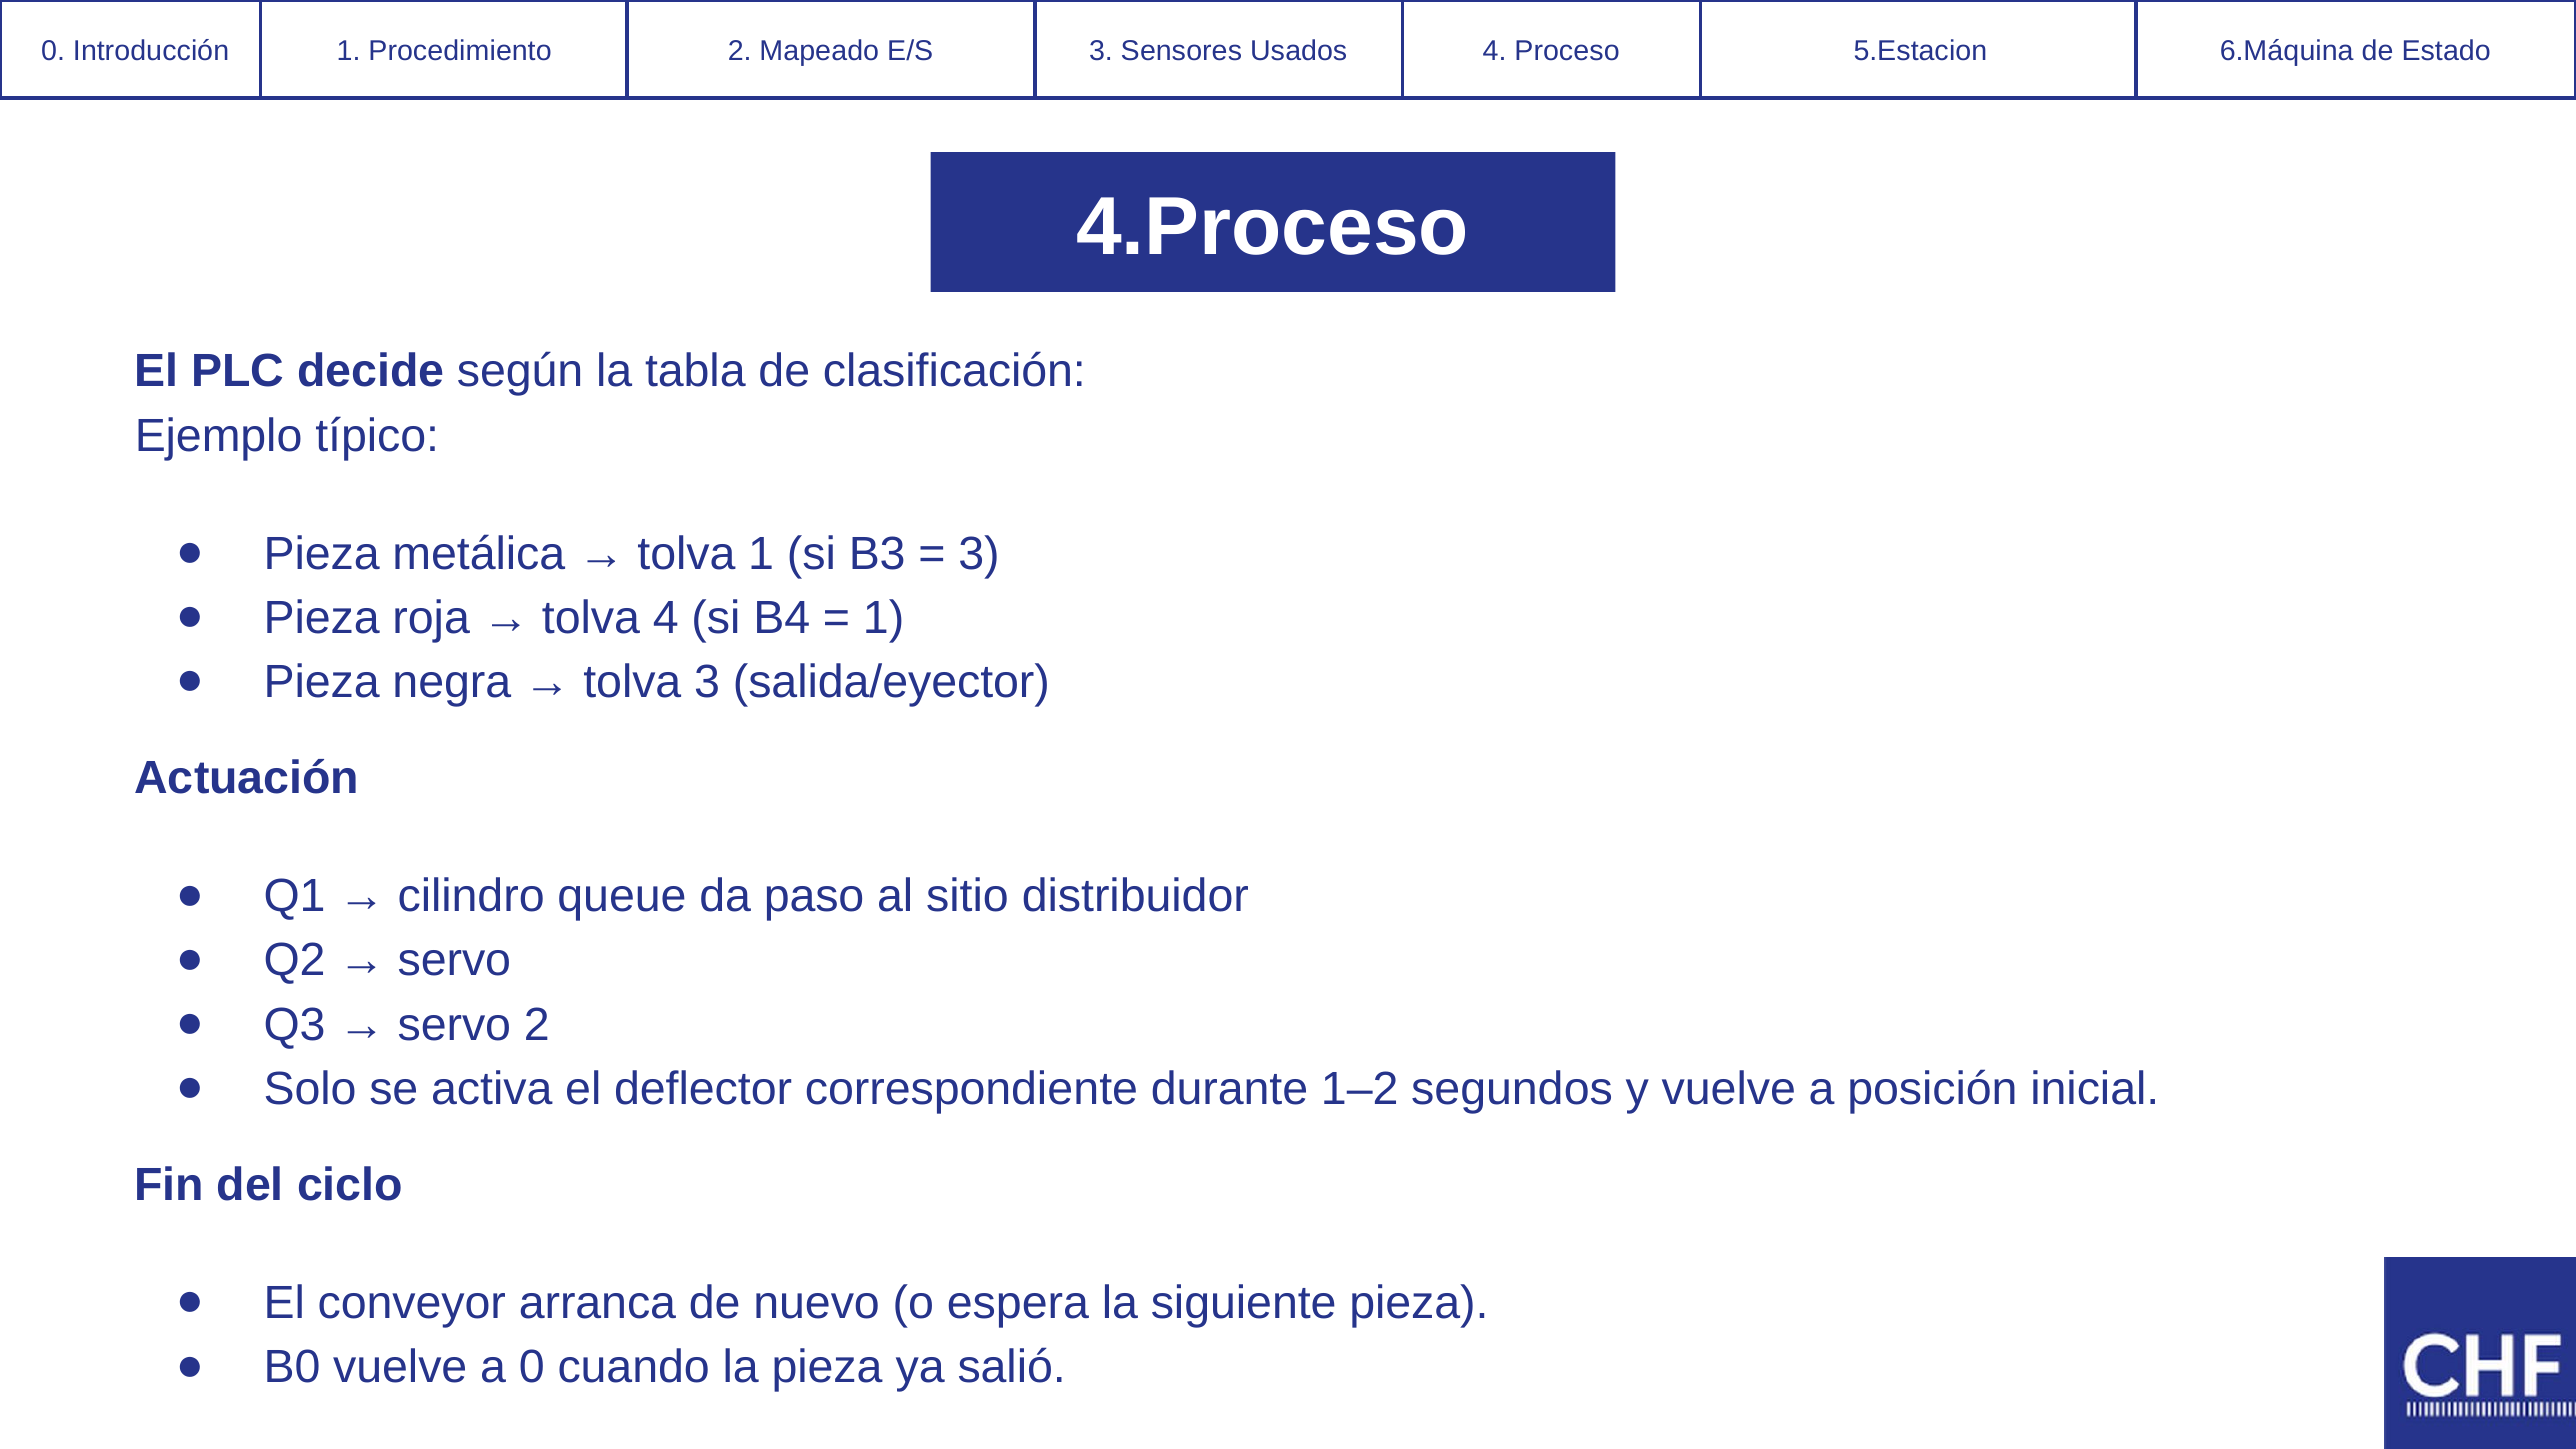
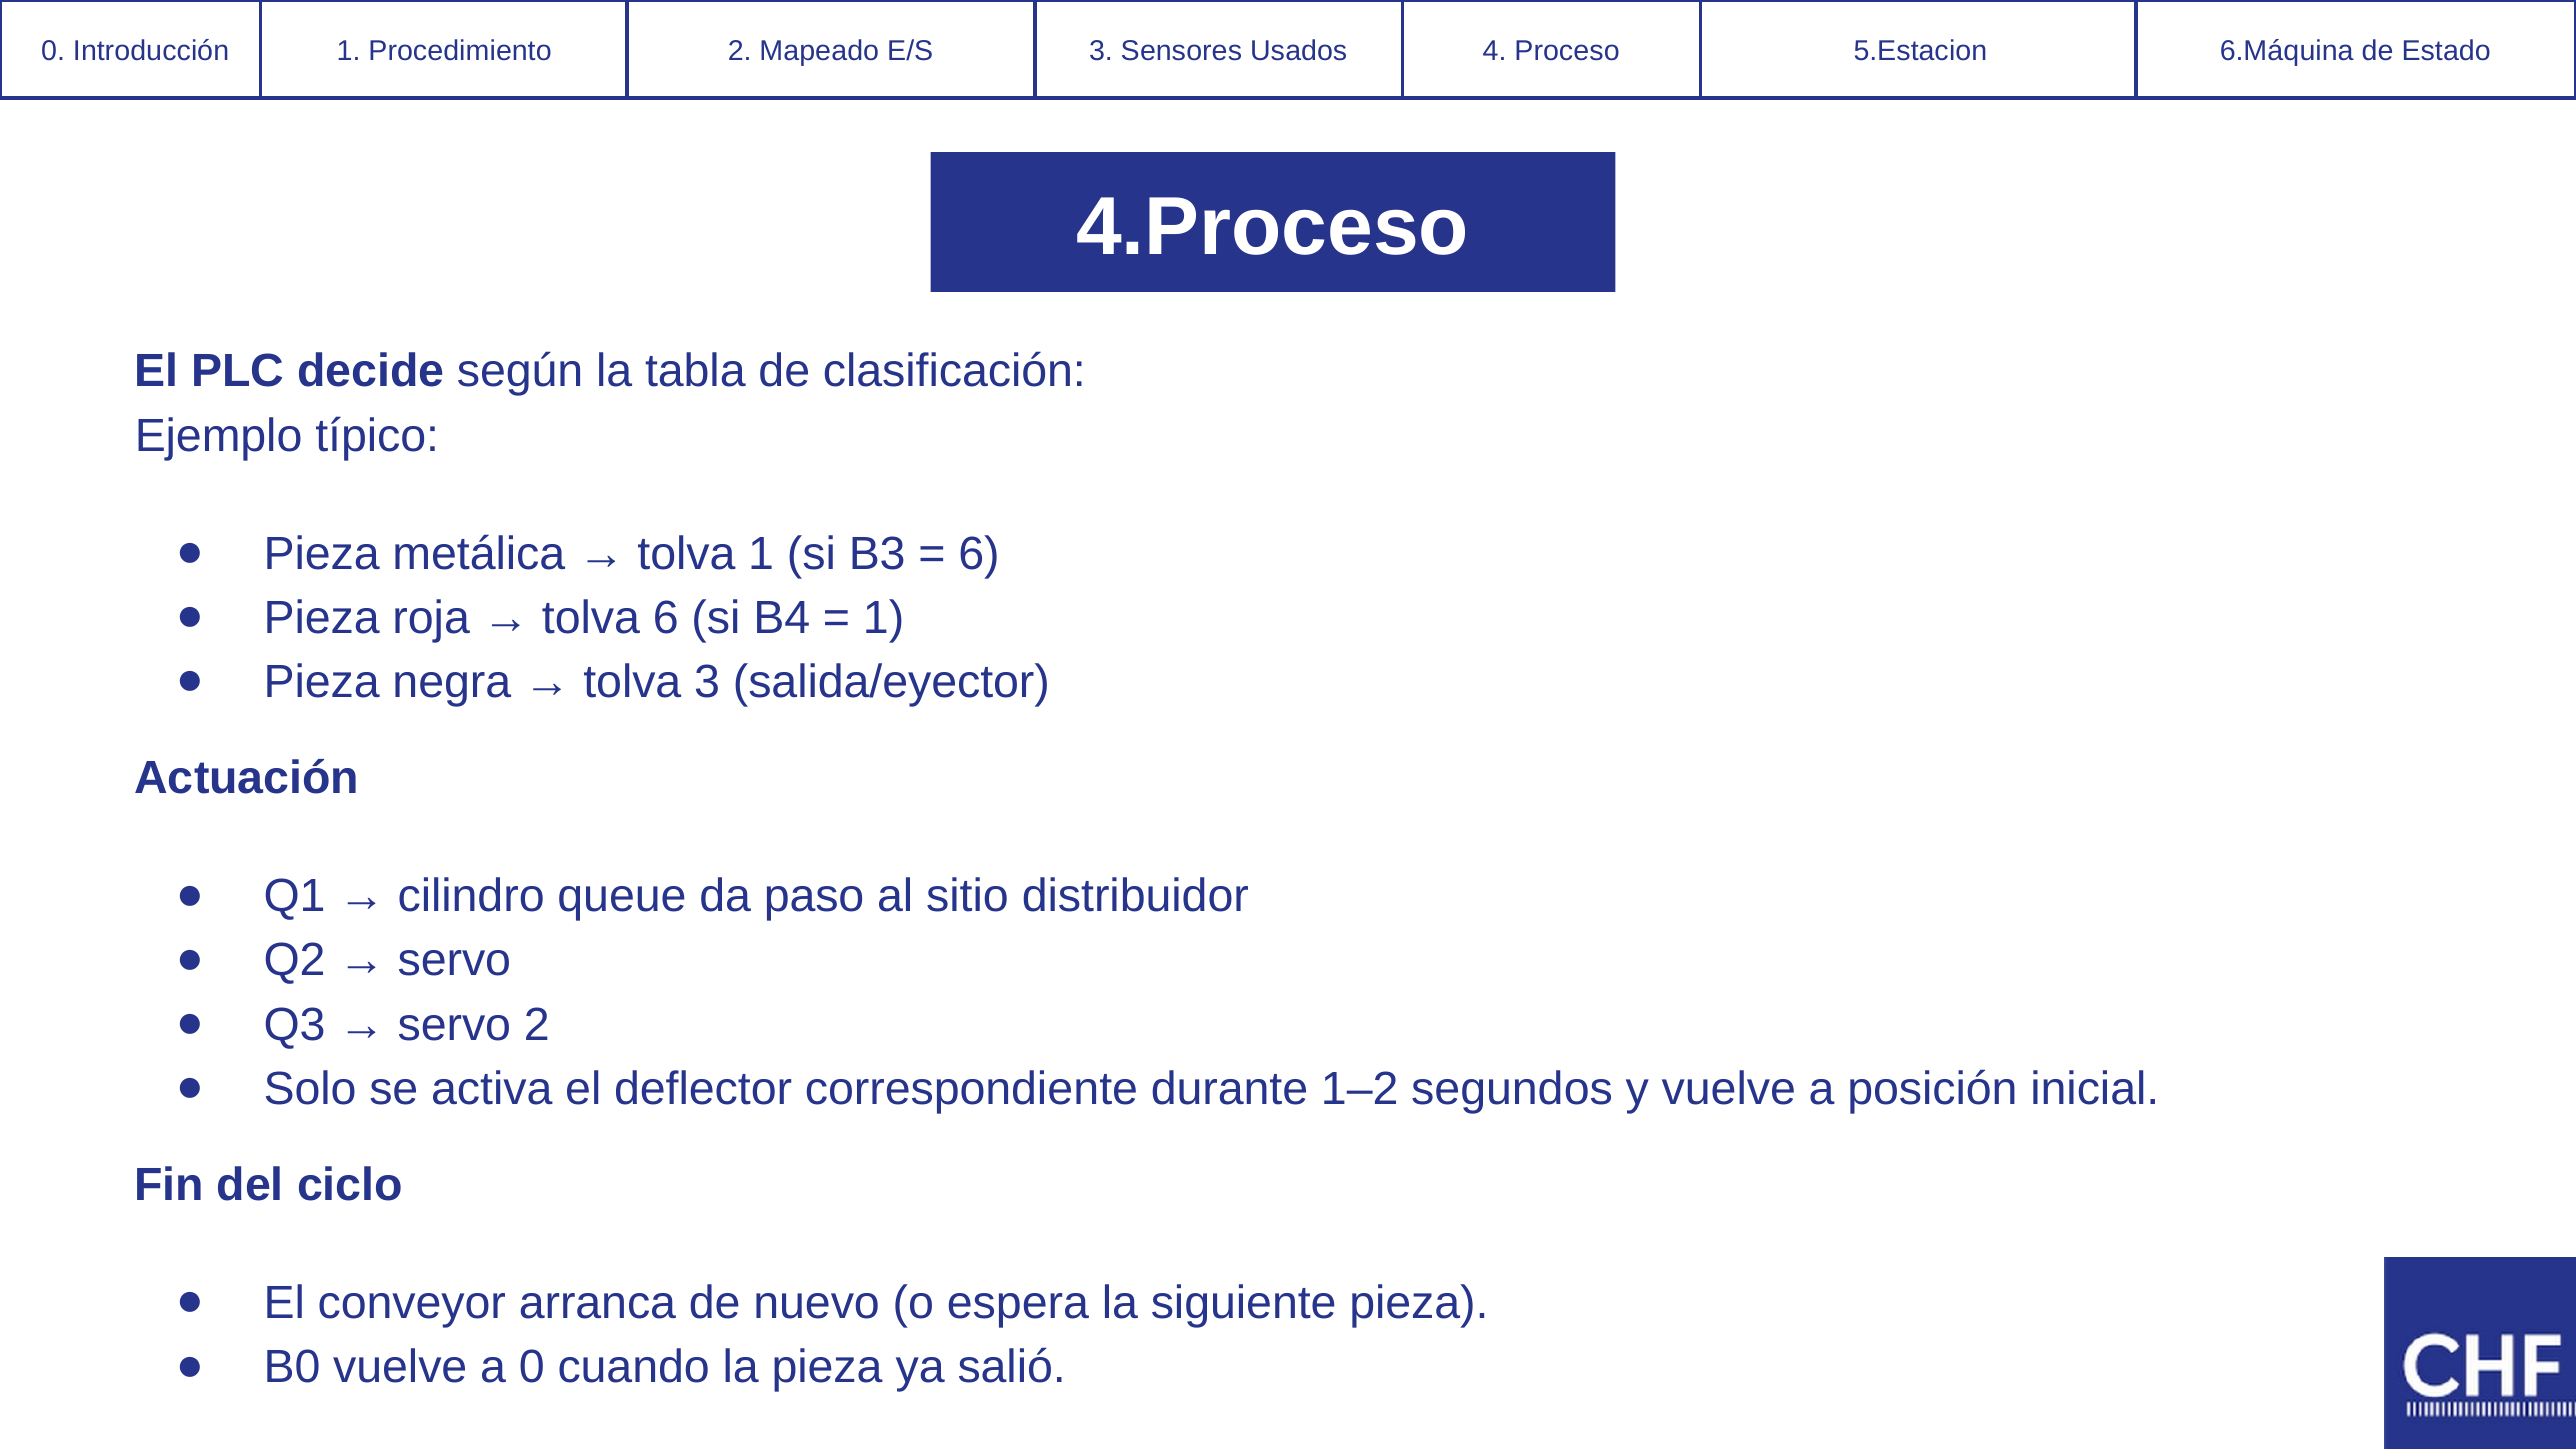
3: 3 -> 6 (979, 554)
tolva 4: 4 -> 6 (666, 618)
